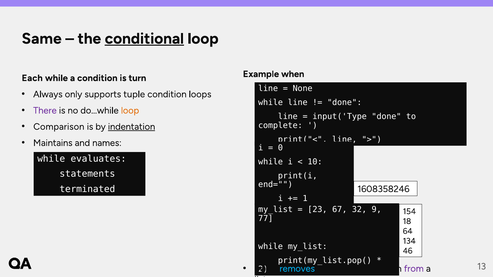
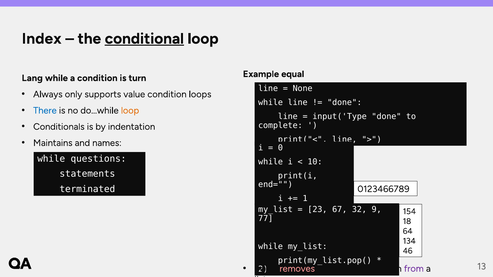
Same: Same -> Index (42, 39)
when: when -> equal (293, 74)
Each: Each -> Lang (32, 78)
tuple: tuple -> value (134, 94)
There colour: purple -> blue (45, 111)
Comparison: Comparison -> Conditionals (59, 127)
indentation underline: present -> none (132, 127)
evaluates: evaluates -> questions (98, 159)
1608358246: 1608358246 -> 0123466789 (383, 189)
removes colour: light blue -> pink (297, 269)
